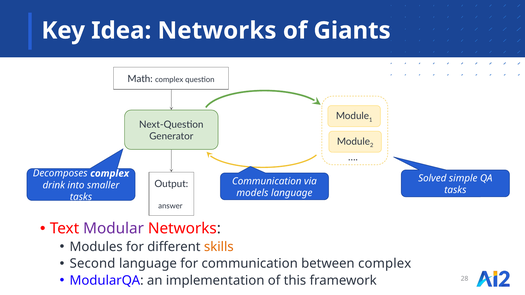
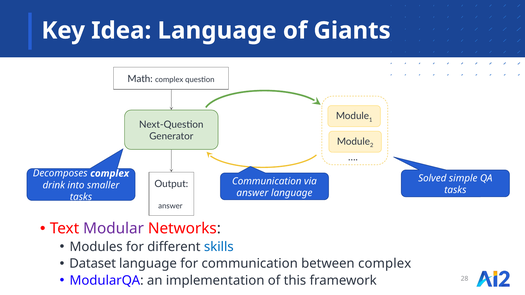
Idea Networks: Networks -> Language (217, 31)
models: models -> answer (252, 193)
skills colour: orange -> blue (219, 247)
Second: Second -> Dataset (93, 264)
